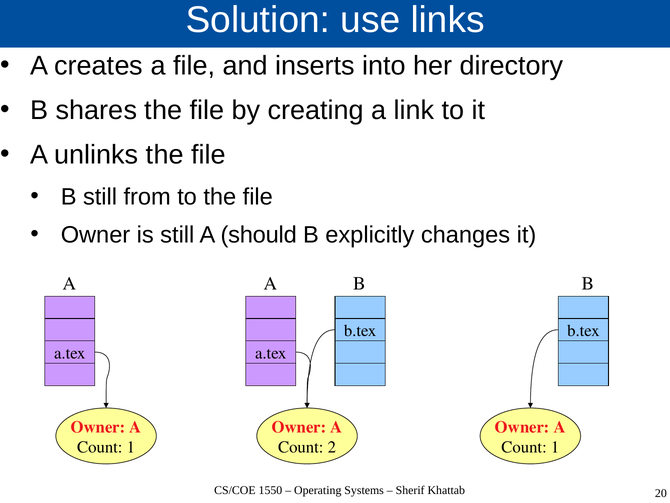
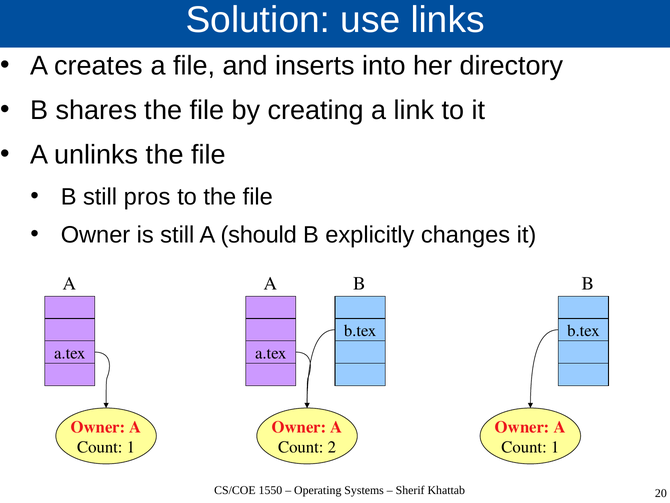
from: from -> pros (147, 197)
